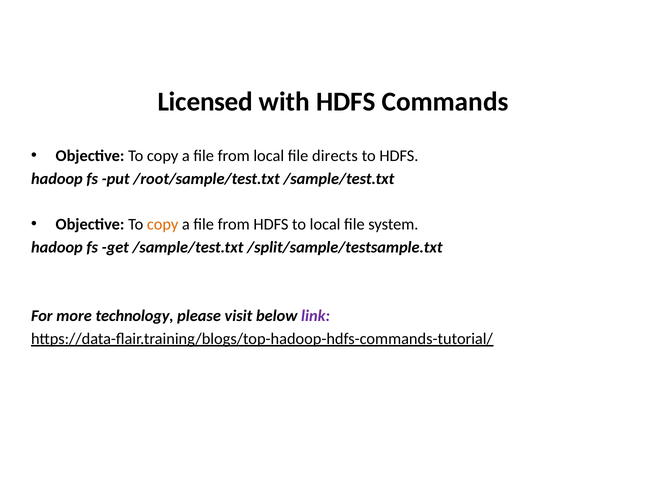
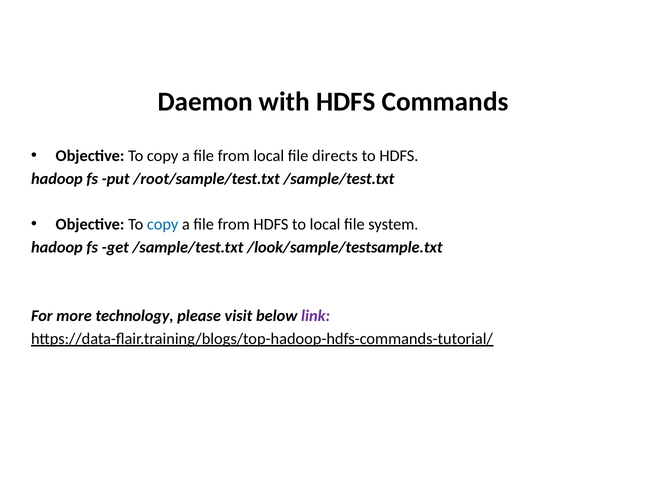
Licensed: Licensed -> Daemon (205, 102)
copy colour: orange -> blue (163, 225)
/split/sample/testsample.txt: /split/sample/testsample.txt -> /look/sample/testsample.txt (345, 248)
